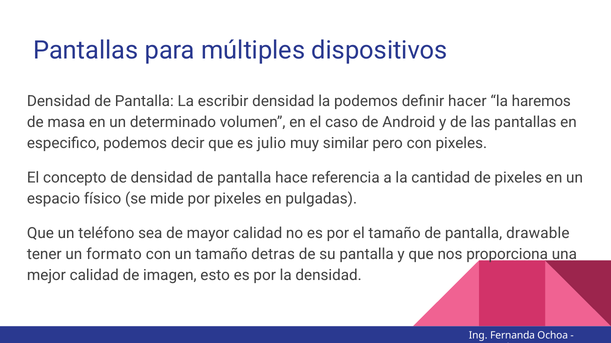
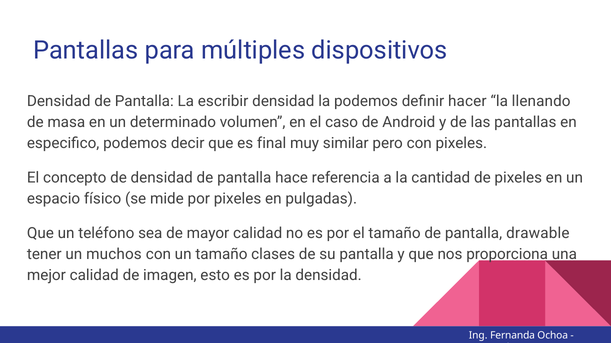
haremos: haremos -> llenando (541, 101)
julio: julio -> final (272, 143)
formato: formato -> muchos (114, 255)
detras: detras -> clases (273, 255)
